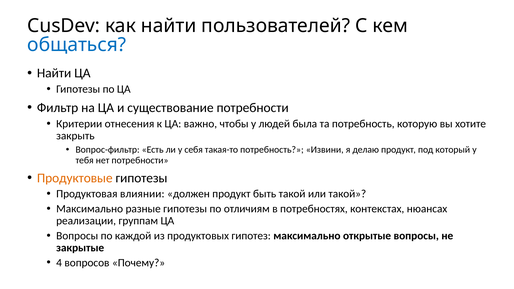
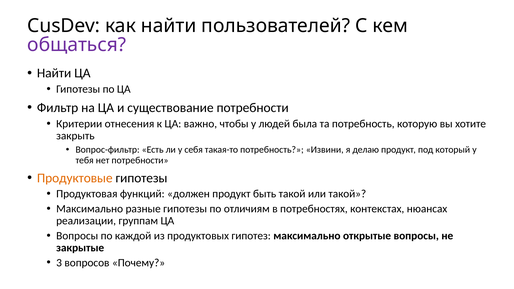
общаться colour: blue -> purple (77, 45)
влиянии: влиянии -> функций (142, 194)
4: 4 -> 3 (59, 263)
